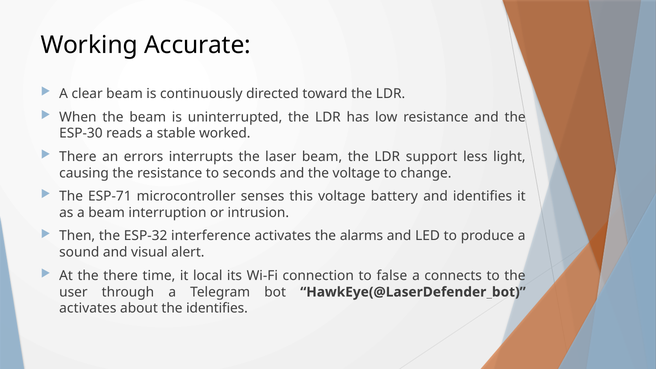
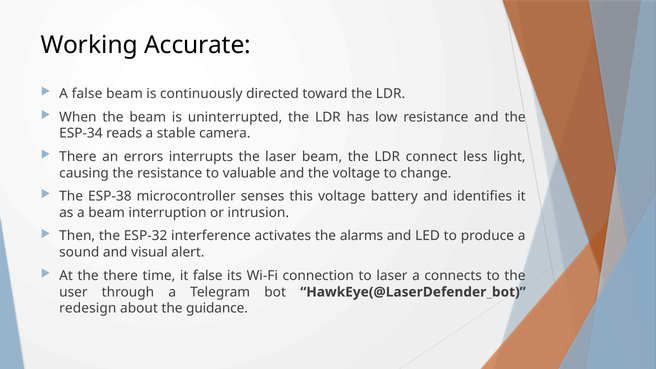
A clear: clear -> false (87, 94)
ESP-30: ESP-30 -> ESP-34 (81, 133)
worked: worked -> camera (225, 133)
support: support -> connect (432, 157)
seconds: seconds -> valuable (249, 173)
ESP-71: ESP-71 -> ESP-38 (110, 196)
it local: local -> false (208, 276)
to false: false -> laser (392, 276)
activates: activates -> redesign (88, 308)
the identifies: identifies -> guidance (217, 308)
